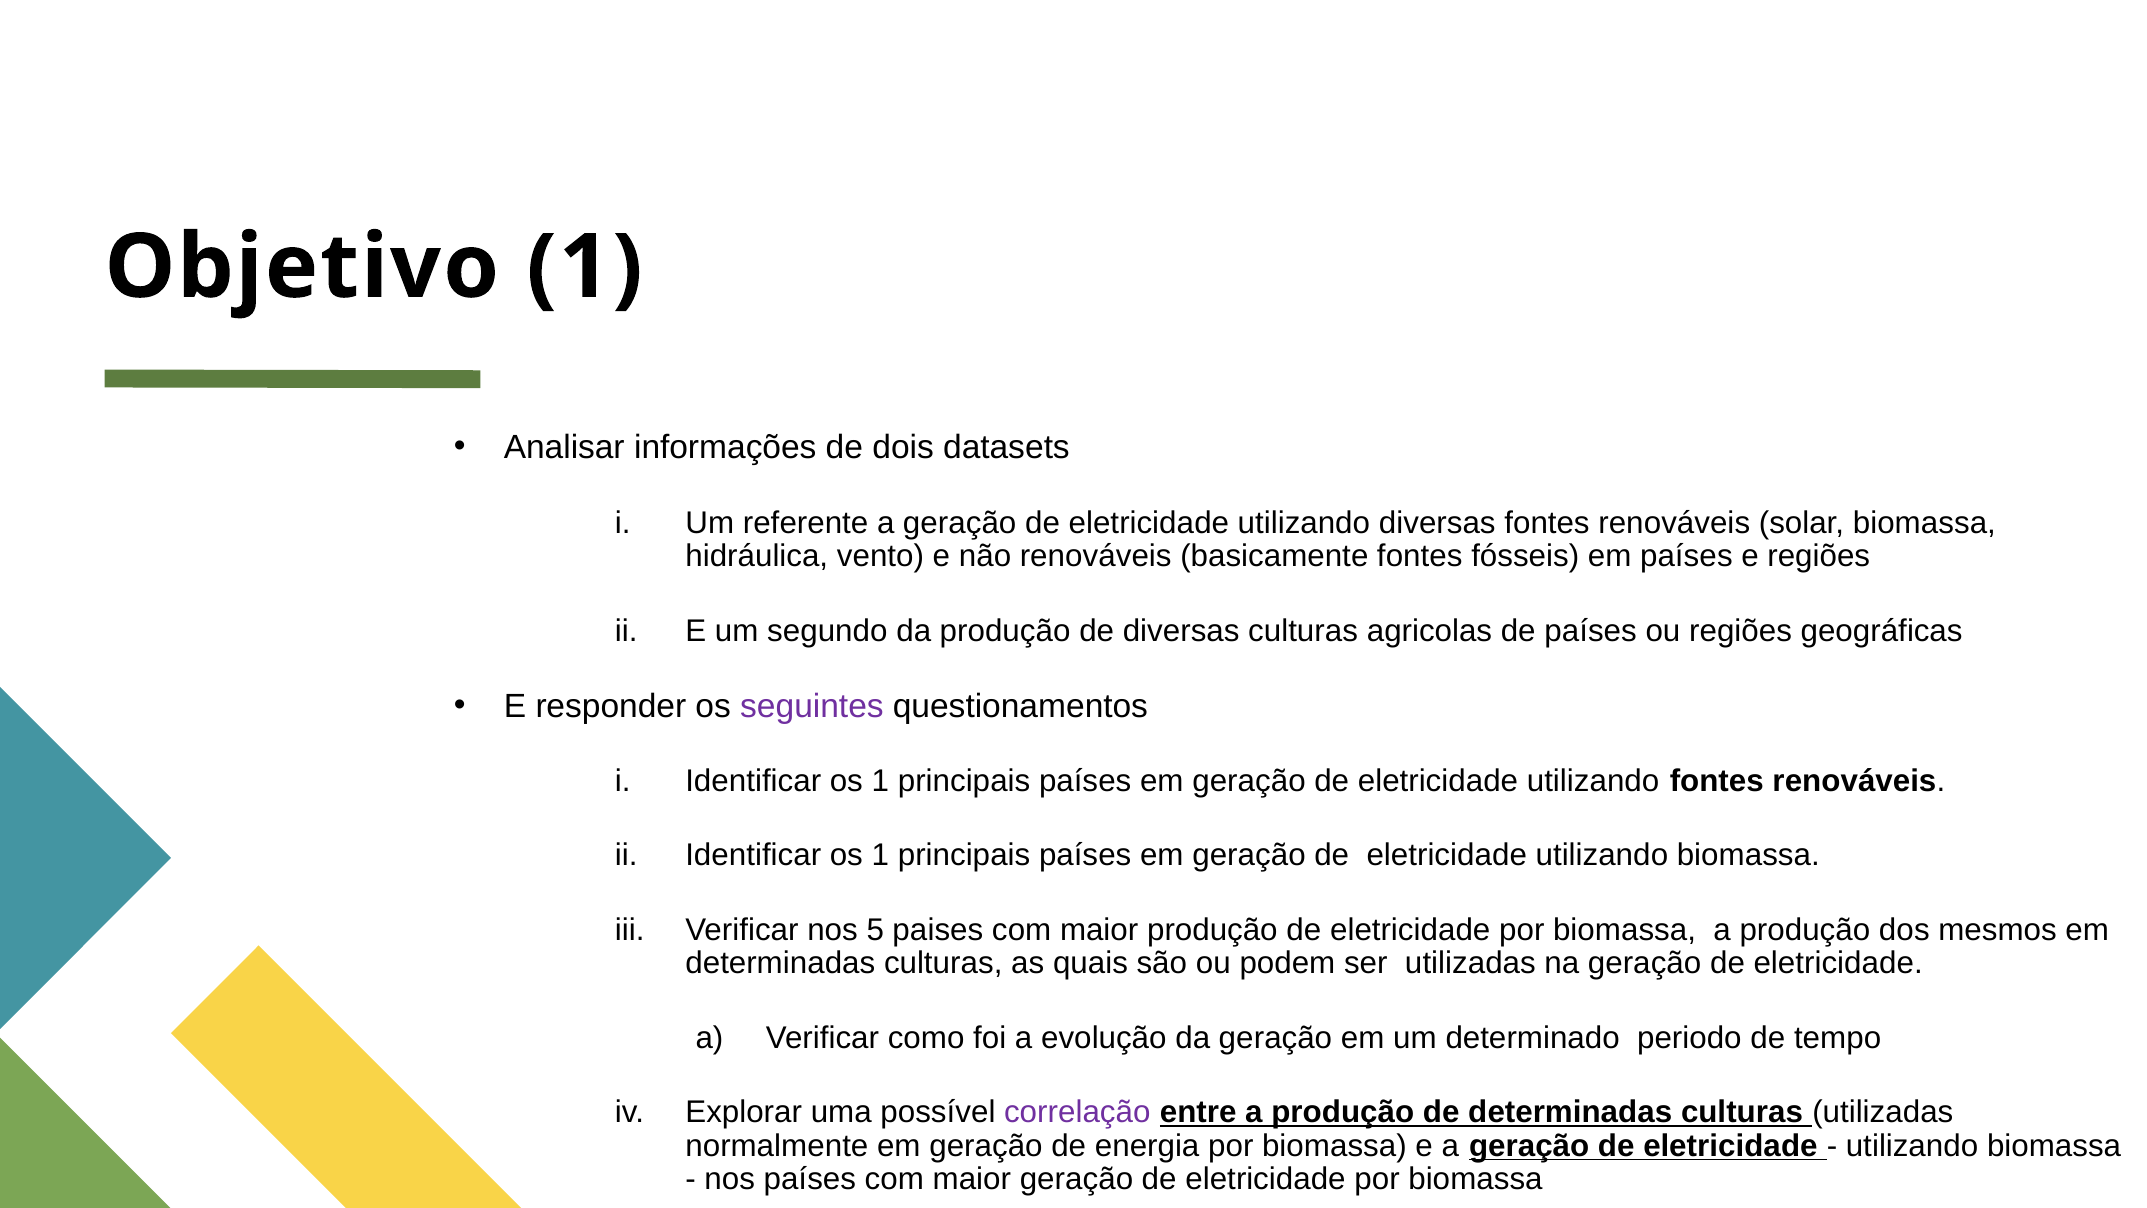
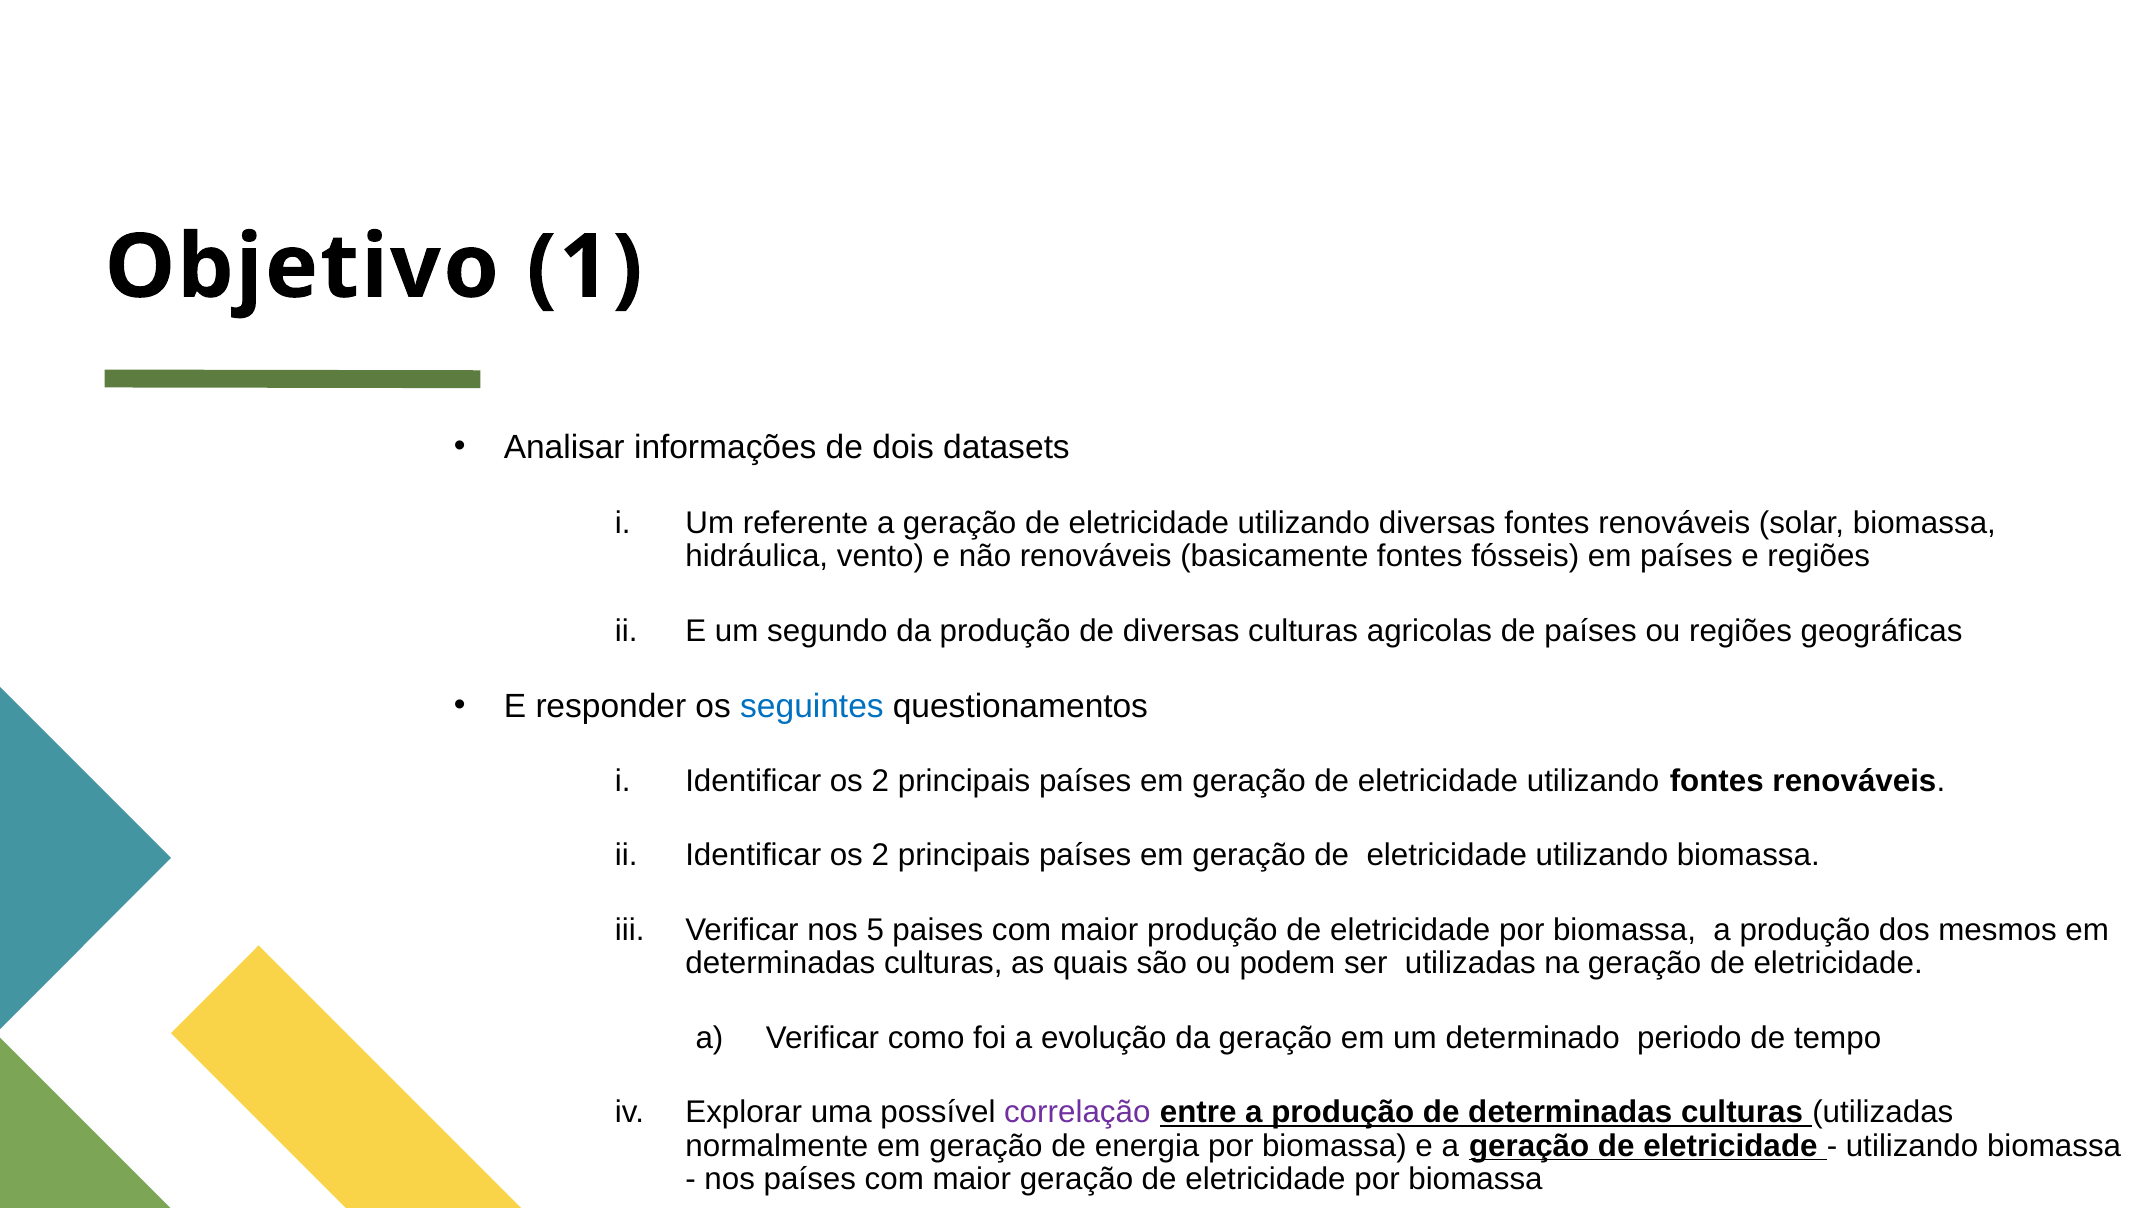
seguintes colour: purple -> blue (812, 706)
1: 1 -> 2 (880, 781)
1: 1 -> 2 (880, 855)
